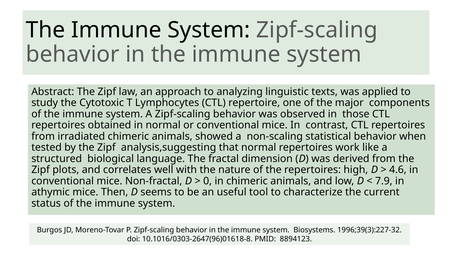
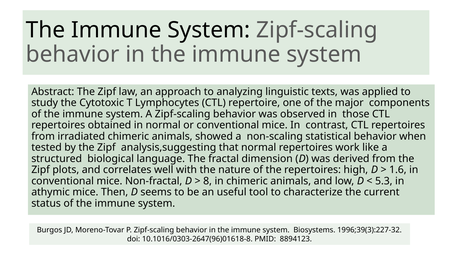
4.6: 4.6 -> 1.6 (398, 170)
0: 0 -> 8 (208, 181)
7.9: 7.9 -> 5.3 (384, 181)
